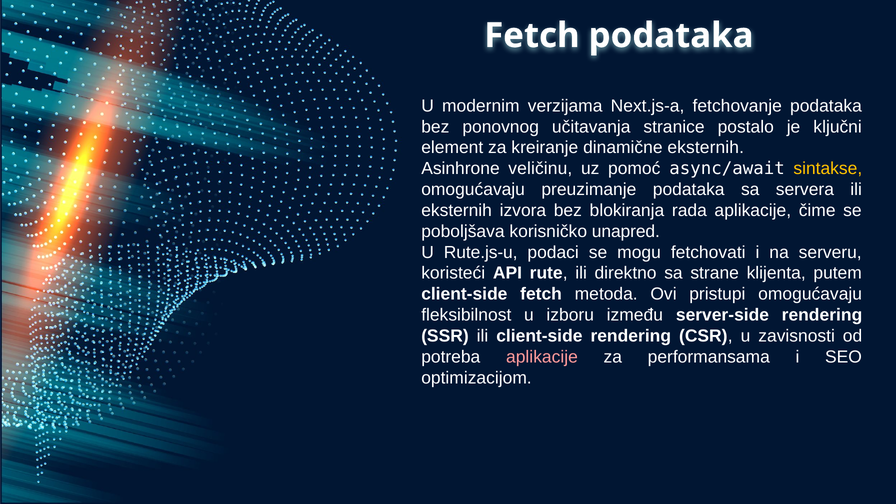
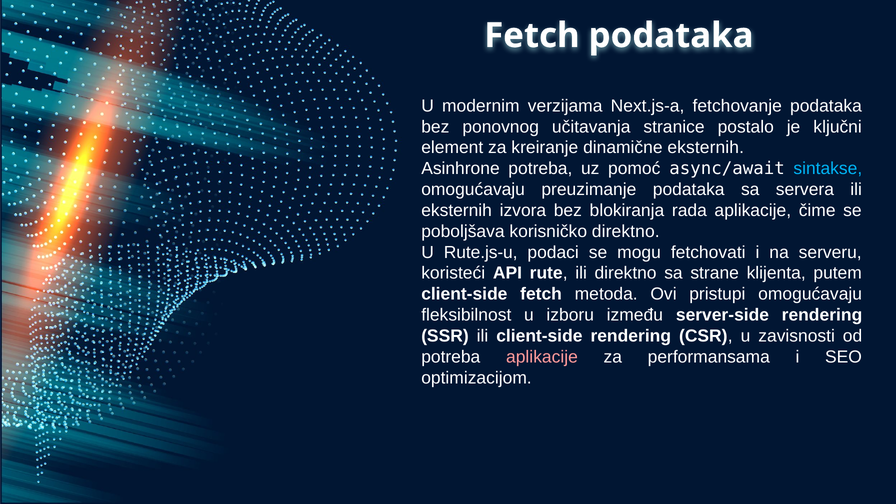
Asinhrone veličinu: veličinu -> potreba (540, 169)
sintakse colour: yellow -> light blue (828, 169)
korisničko unapred: unapred -> direktno (626, 231)
